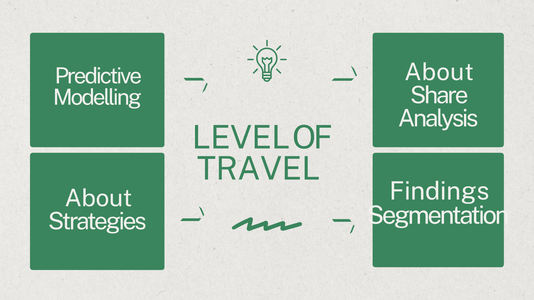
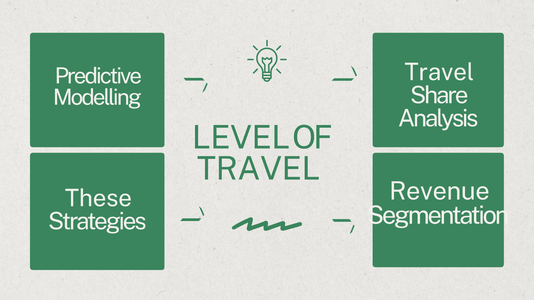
About: About -> Travel (439, 72)
Findings: Findings -> Revenue (439, 191)
About: About -> These (98, 199)
